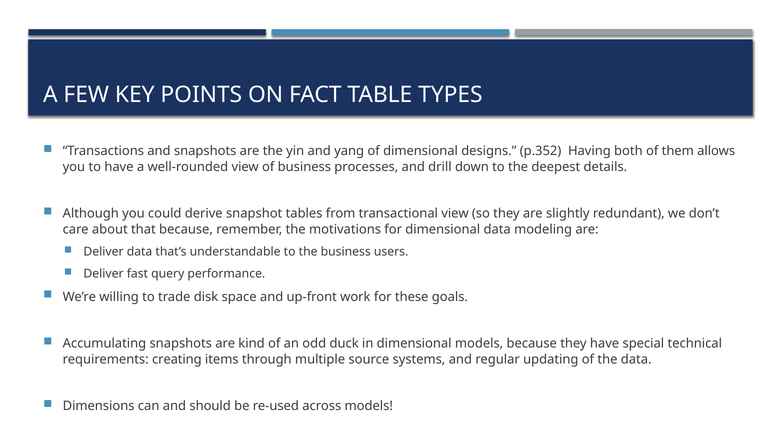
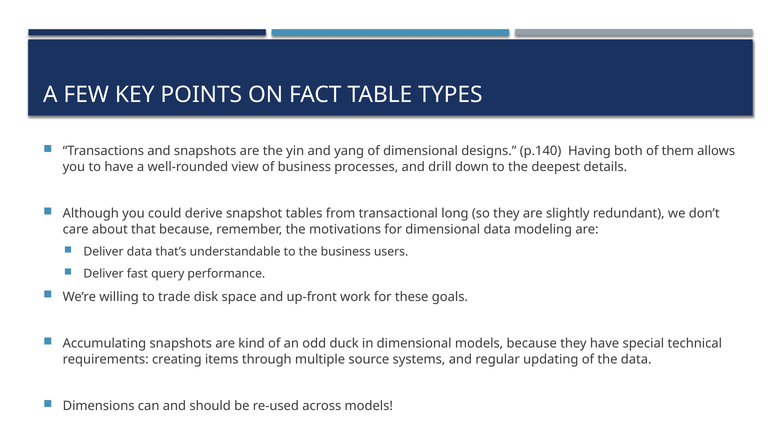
p.352: p.352 -> p.140 (541, 151)
transactional view: view -> long (455, 214)
